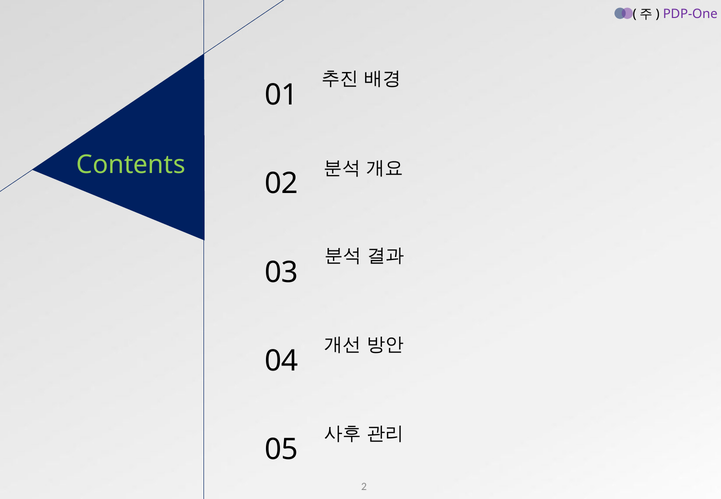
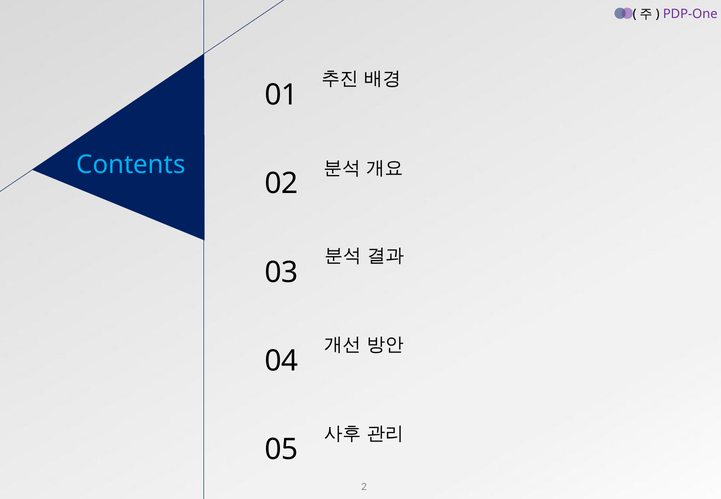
Contents colour: light green -> light blue (131, 165)
